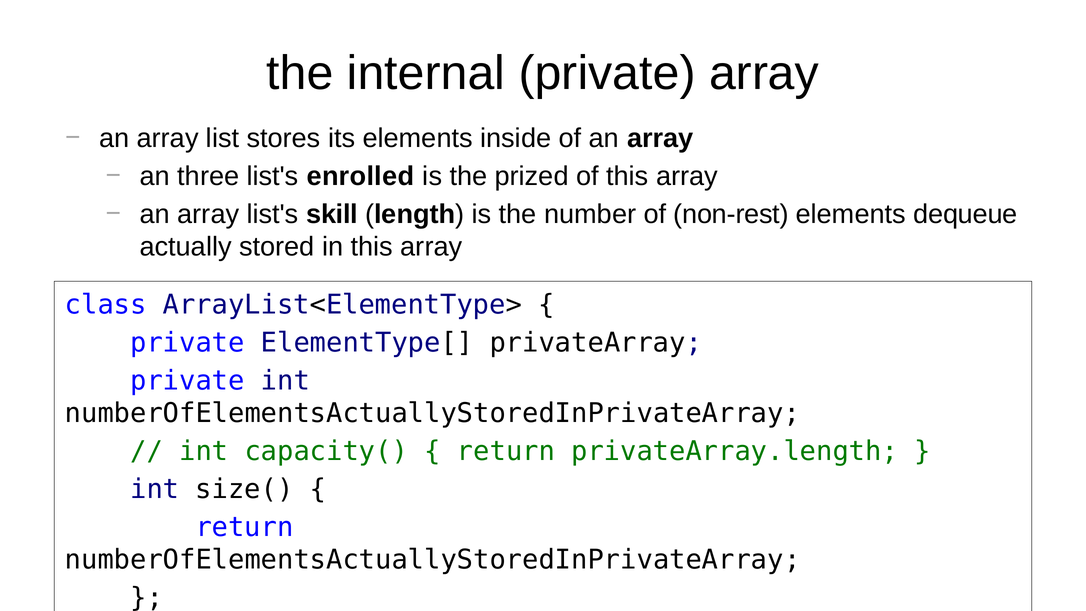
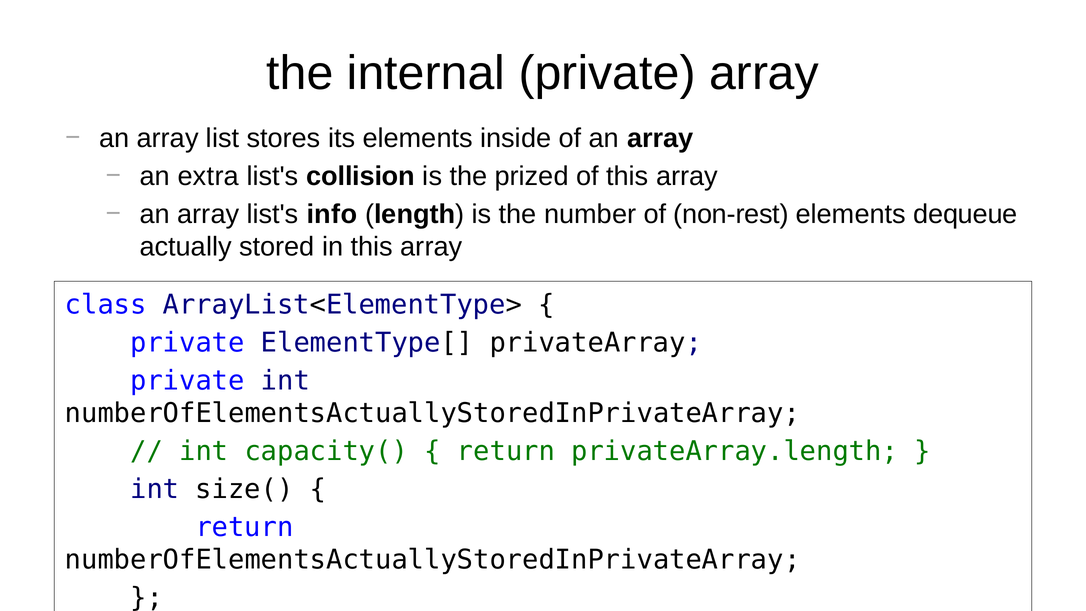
three: three -> extra (208, 176)
enrolled: enrolled -> collision (361, 176)
skill: skill -> info (332, 214)
